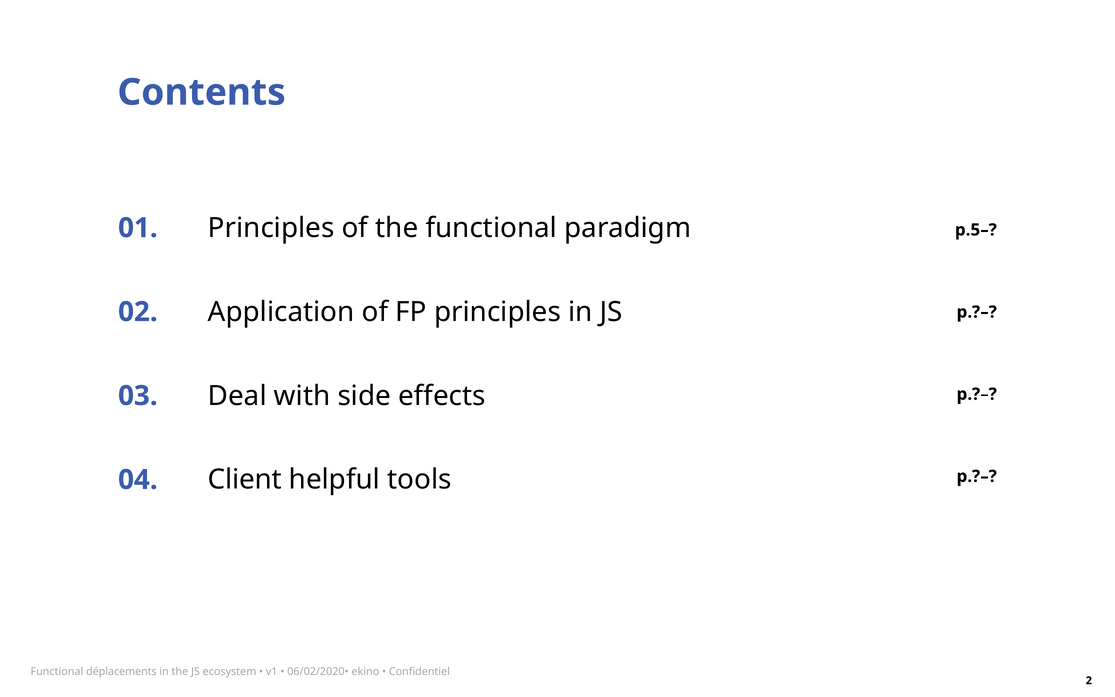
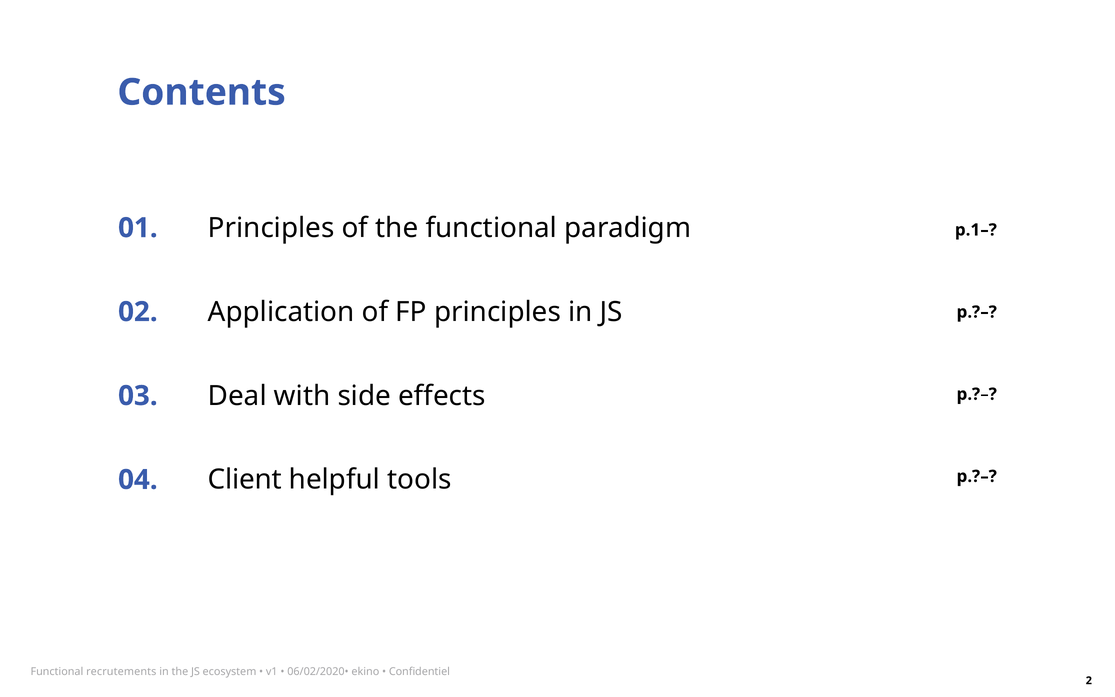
p.5–: p.5– -> p.1– (976, 230)
déplacements: déplacements -> recrutements (121, 672)
